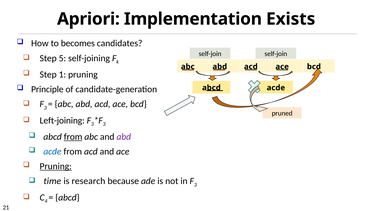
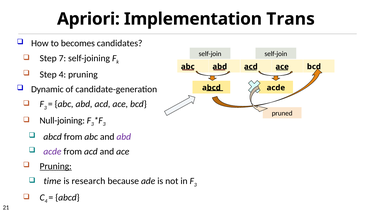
Exists: Exists -> Trans (291, 19)
5: 5 -> 7 (62, 58)
Step 1: 1 -> 4 (62, 75)
Principle: Principle -> Dynamic (47, 89)
Left-joining: Left-joining -> Null-joining (62, 121)
from underline: present -> none (73, 137)
acde colour: blue -> purple (52, 152)
